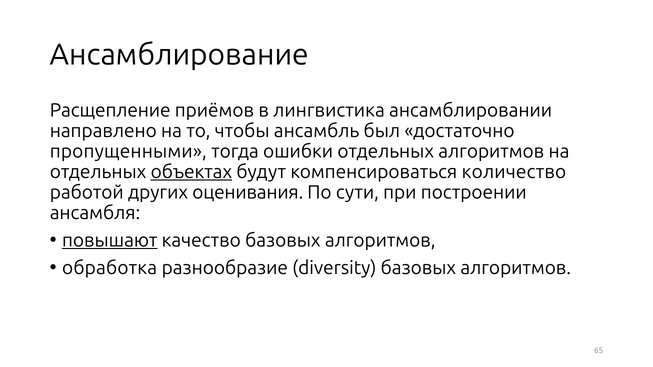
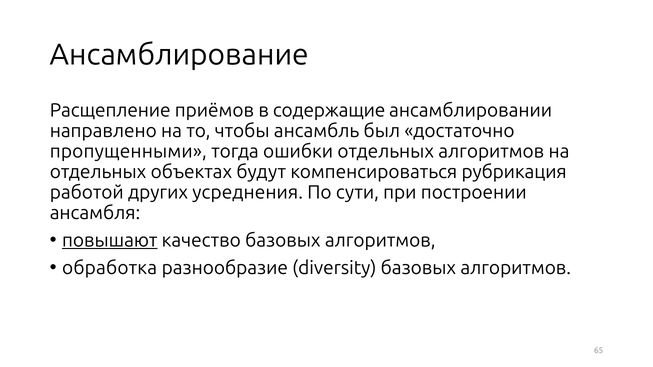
лингвистика: лингвистика -> содержащие (329, 110)
объектах underline: present -> none (191, 172)
количество: количество -> рубрикация (514, 172)
оценивания: оценивания -> усреднения (248, 193)
